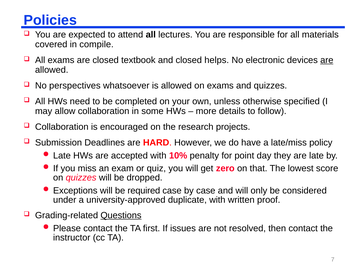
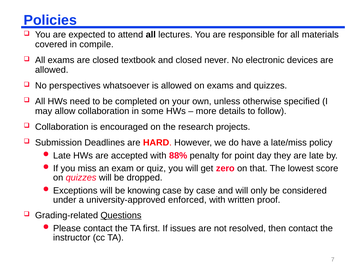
helps: helps -> never (217, 60)
are underline: present -> none (327, 60)
10%: 10% -> 88% (178, 156)
required: required -> knowing (144, 191)
duplicate: duplicate -> enforced (187, 200)
